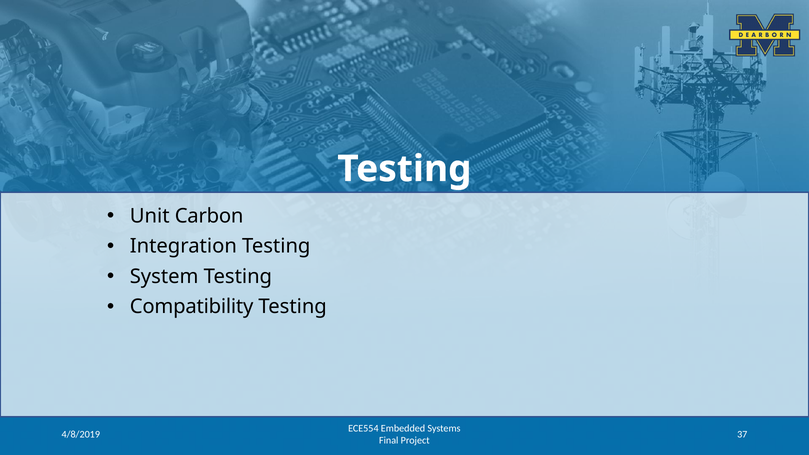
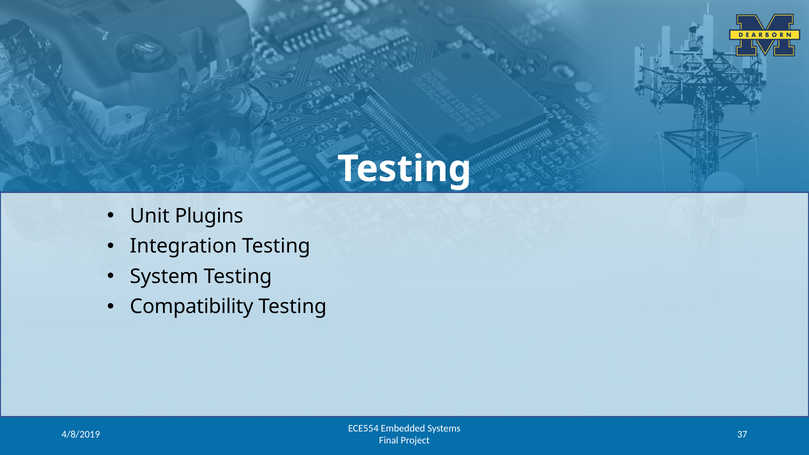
Carbon: Carbon -> Plugins (209, 216)
